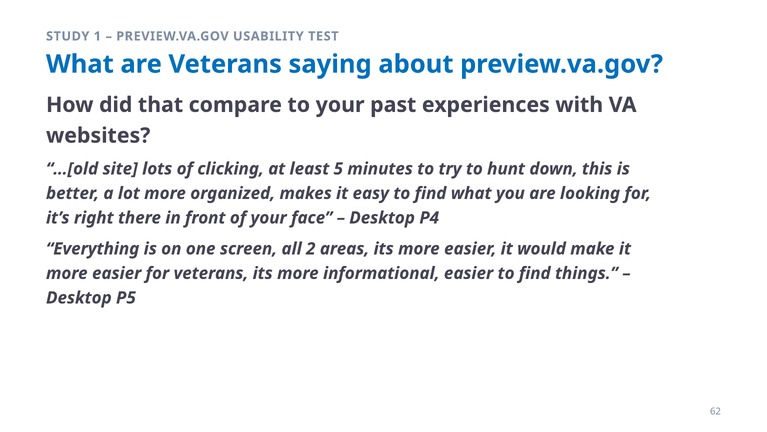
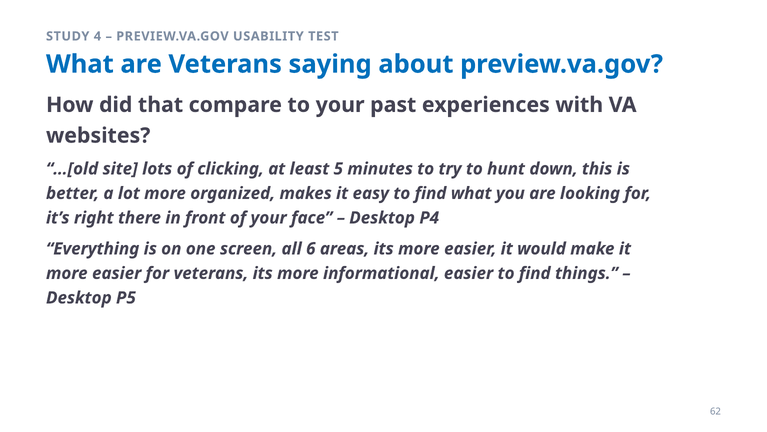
1: 1 -> 4 (97, 36)
2: 2 -> 6 (311, 248)
